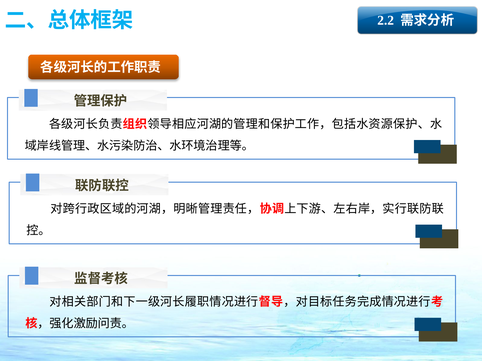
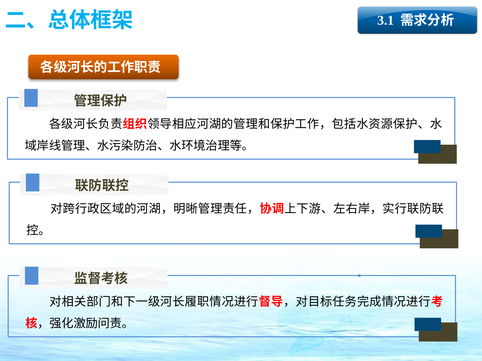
2.2: 2.2 -> 3.1 (386, 21)
